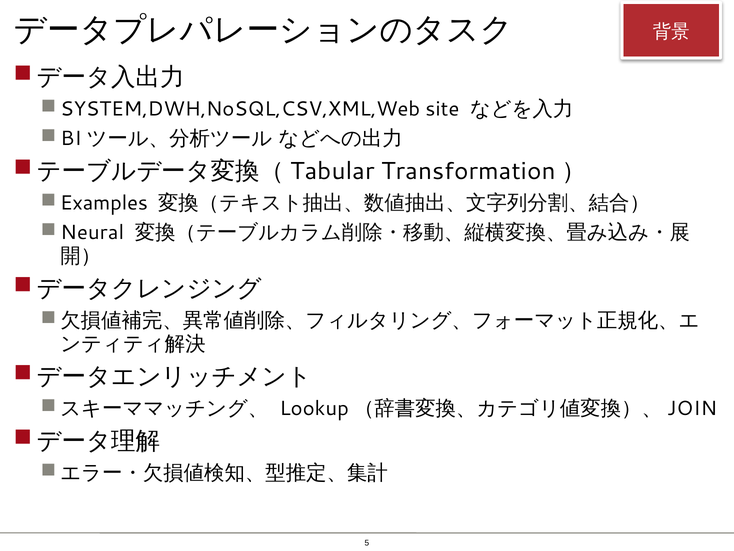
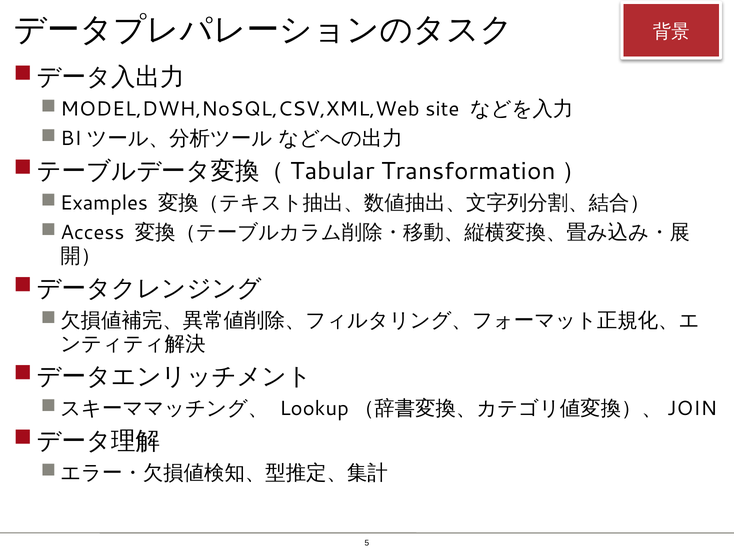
SYSTEM,DWH,NoSQL,CSV,XML,Web: SYSTEM,DWH,NoSQL,CSV,XML,Web -> MODEL,DWH,NoSQL,CSV,XML,Web (240, 109)
Neural: Neural -> Access (92, 232)
